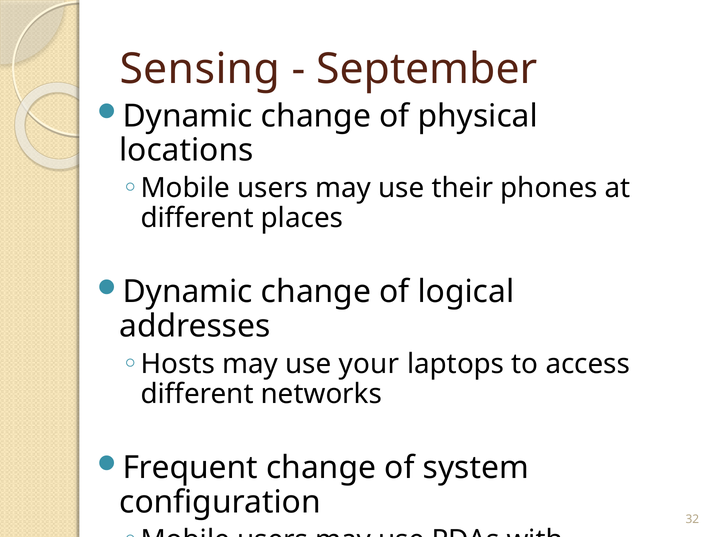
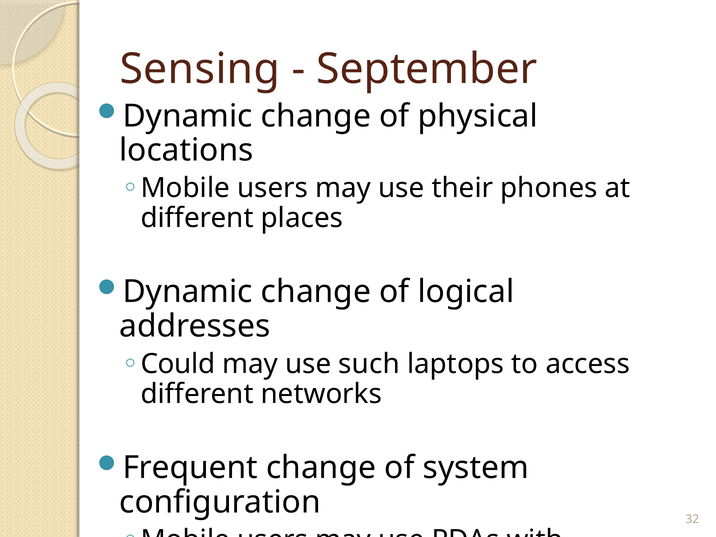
Hosts: Hosts -> Could (178, 364)
your: your -> such (369, 364)
